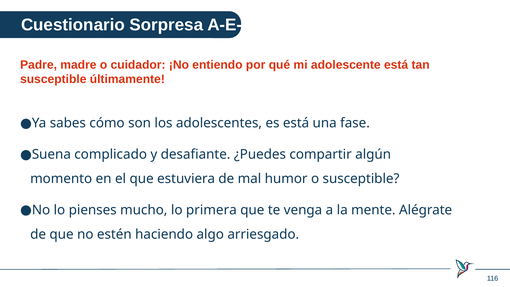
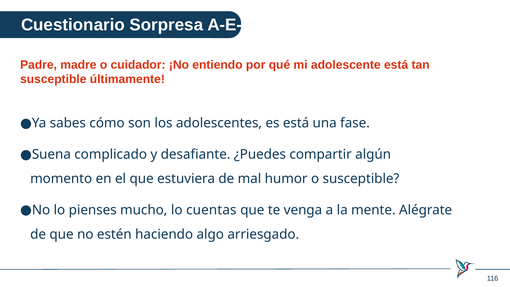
primera: primera -> cuentas (211, 210)
